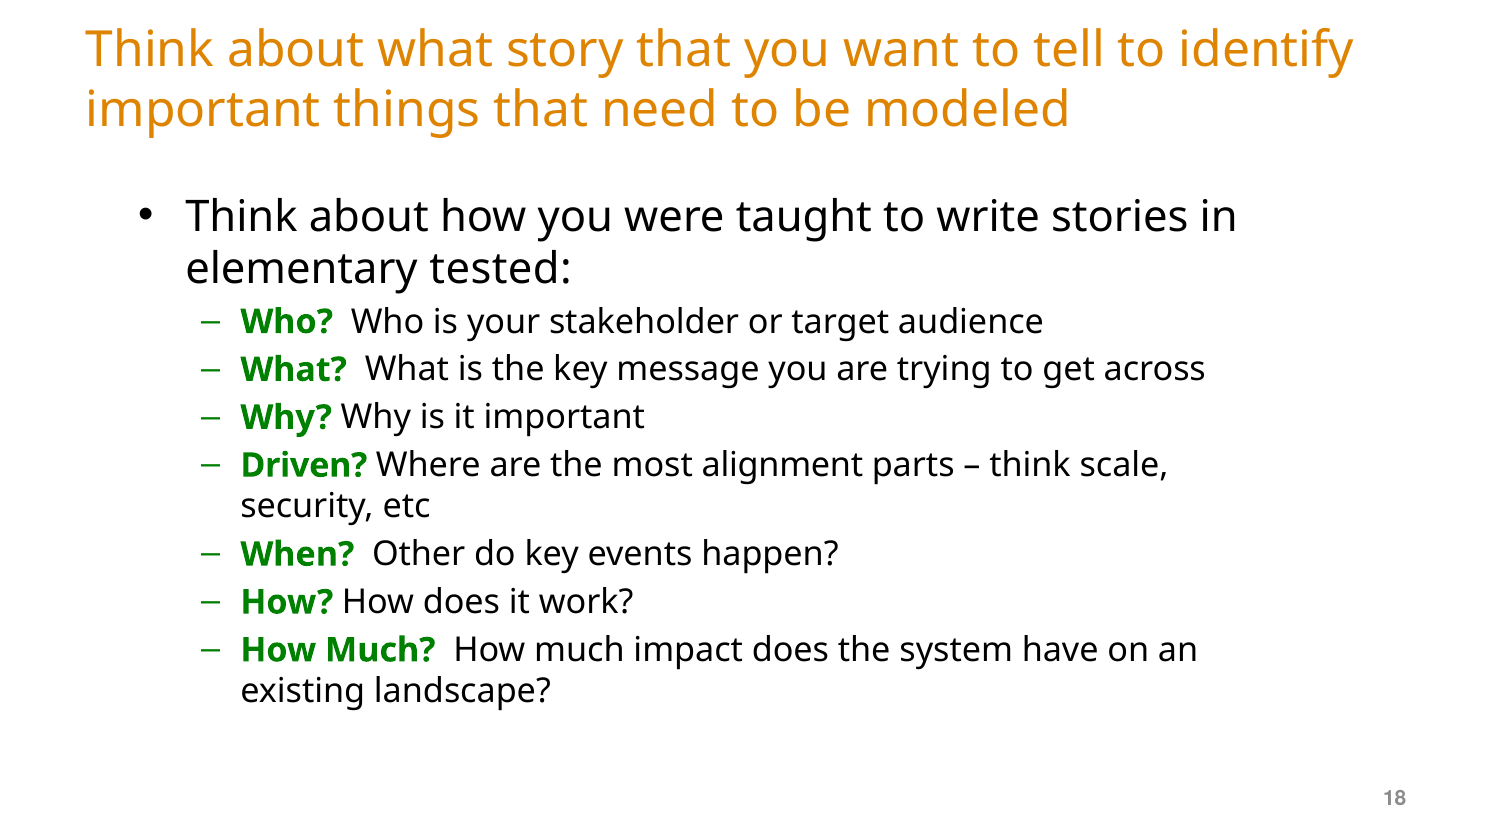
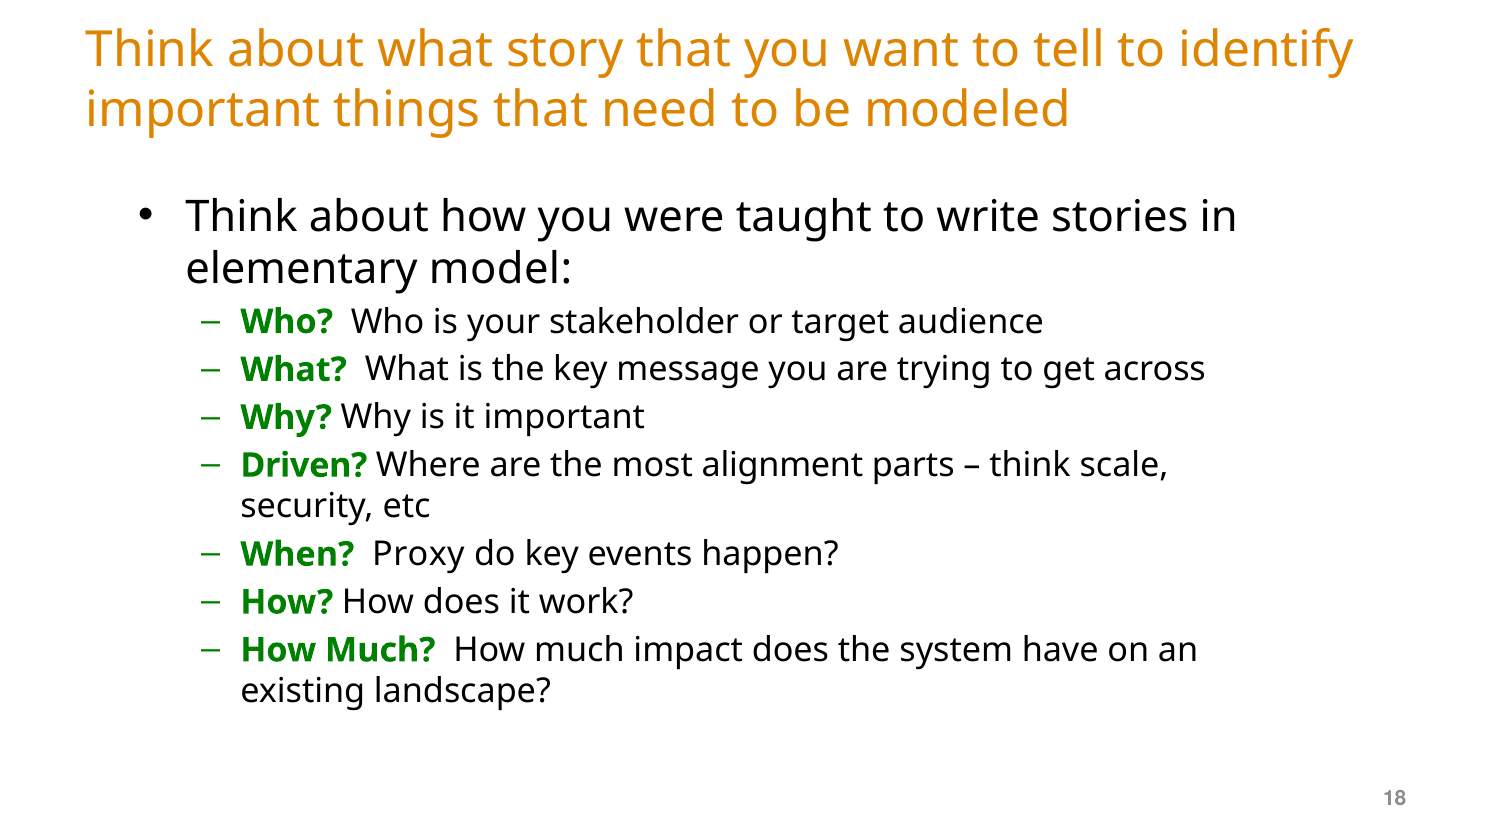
tested: tested -> model (501, 269)
Other: Other -> Proxy (418, 554)
